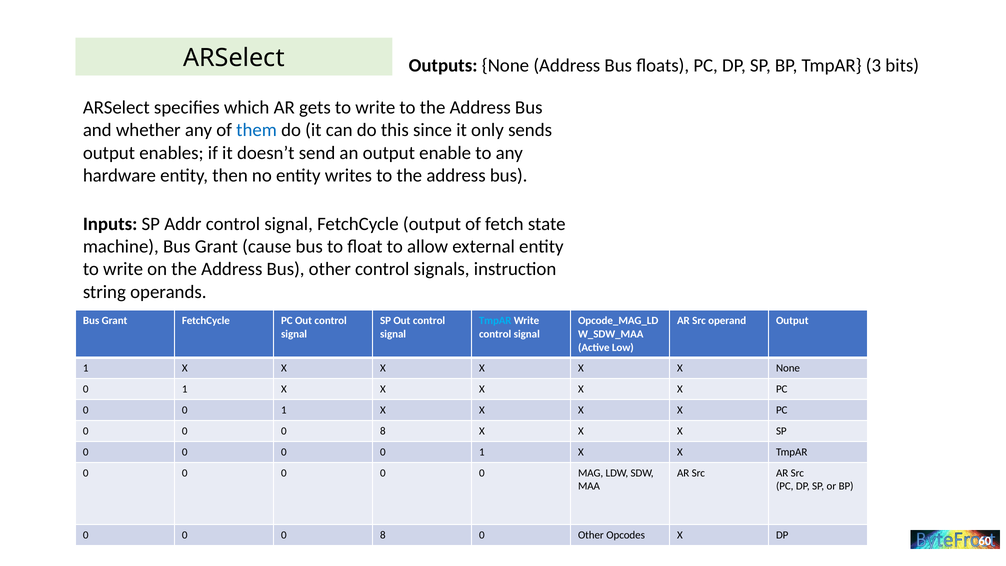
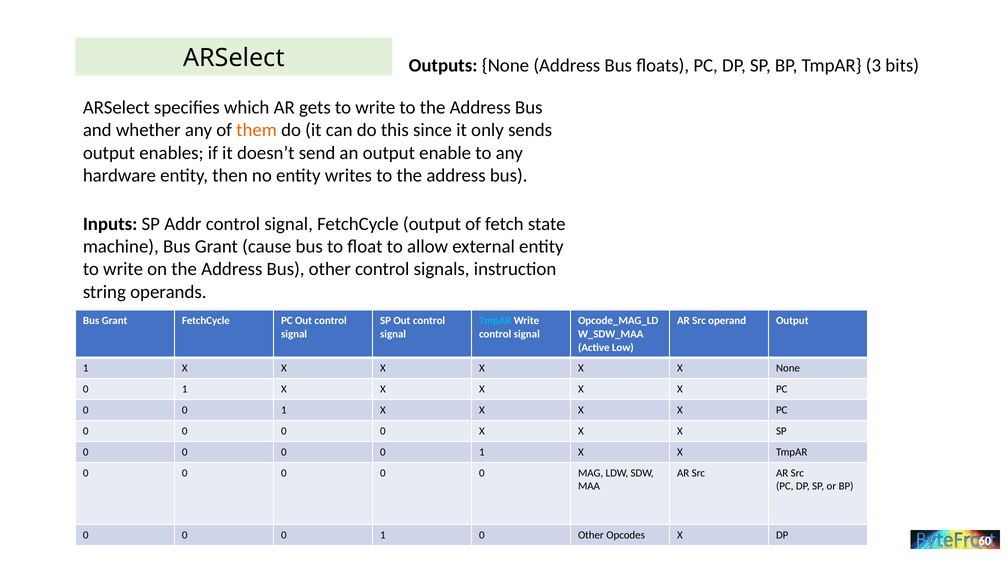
them colour: blue -> orange (257, 130)
8: 8 -> 0 (383, 431)
8: 8 -> 1 (383, 535)
